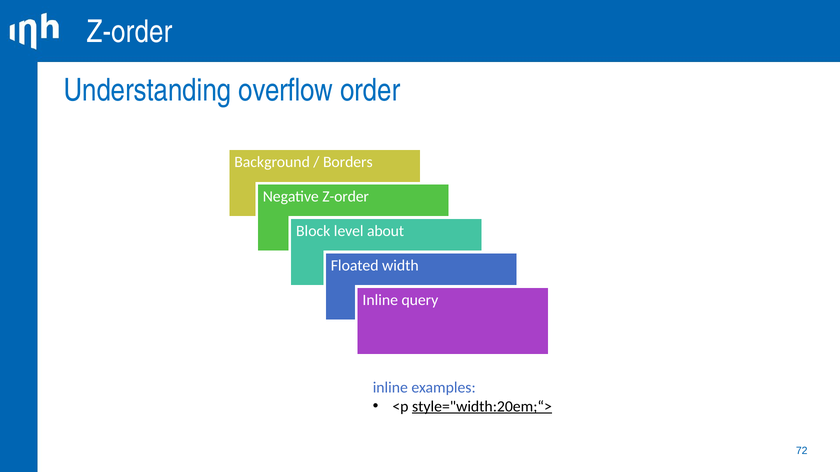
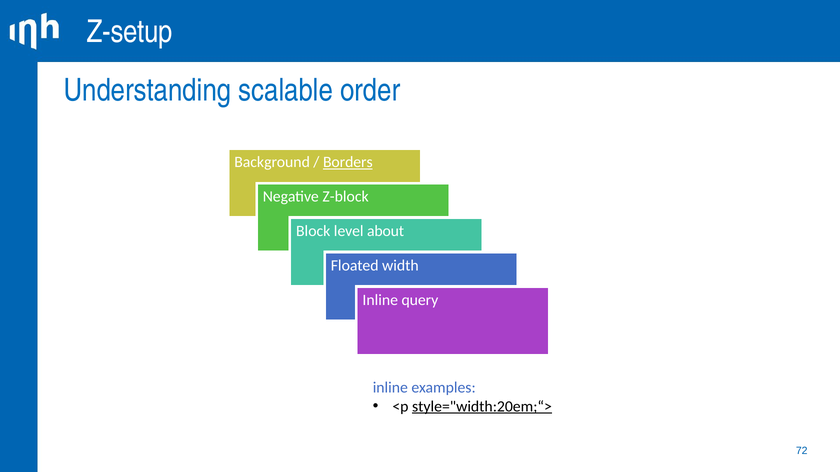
Z-order: Z-order -> Z-setup (130, 32)
overflow: overflow -> scalable (286, 91)
Borders underline: none -> present (348, 162)
Negative Z-order: Z-order -> Z-block (346, 197)
